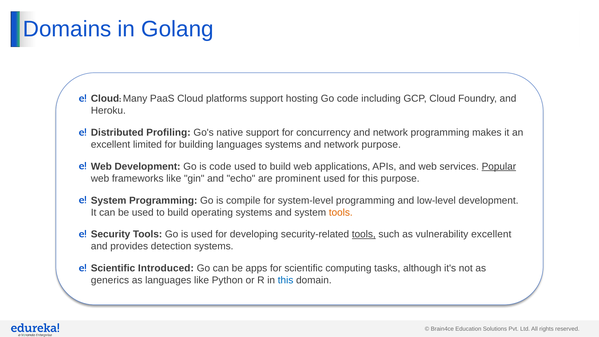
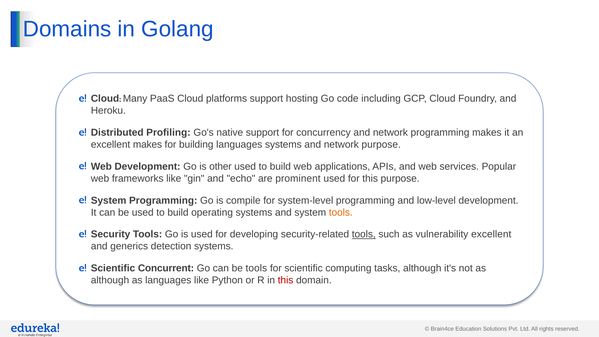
excellent limited: limited -> makes (147, 145)
is code: code -> other (220, 166)
Popular underline: present -> none (499, 166)
provides: provides -> generics (129, 246)
Introduced: Introduced -> Concurrent (166, 268)
be apps: apps -> tools (256, 268)
generics: generics -> although (110, 280)
this colour: blue -> red (286, 280)
